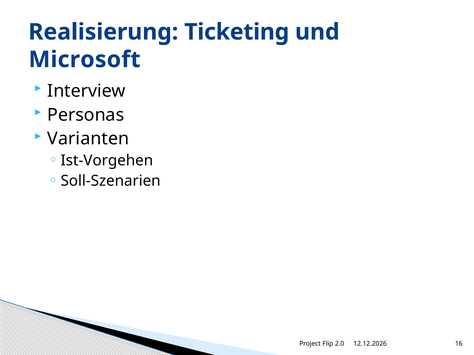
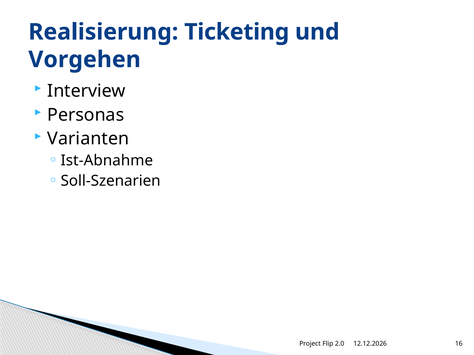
Microsoft: Microsoft -> Vorgehen (85, 60)
Ist-Vorgehen: Ist-Vorgehen -> Ist-Abnahme (107, 161)
